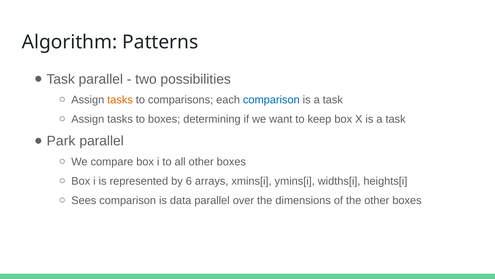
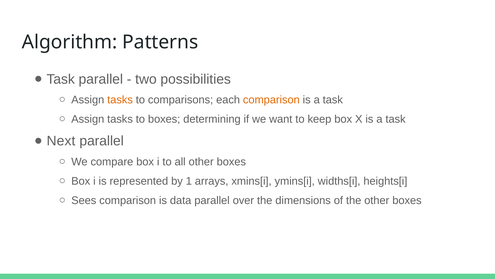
comparison colour: blue -> orange (271, 100)
Park: Park -> Next (61, 141)
6: 6 -> 1 (189, 181)
